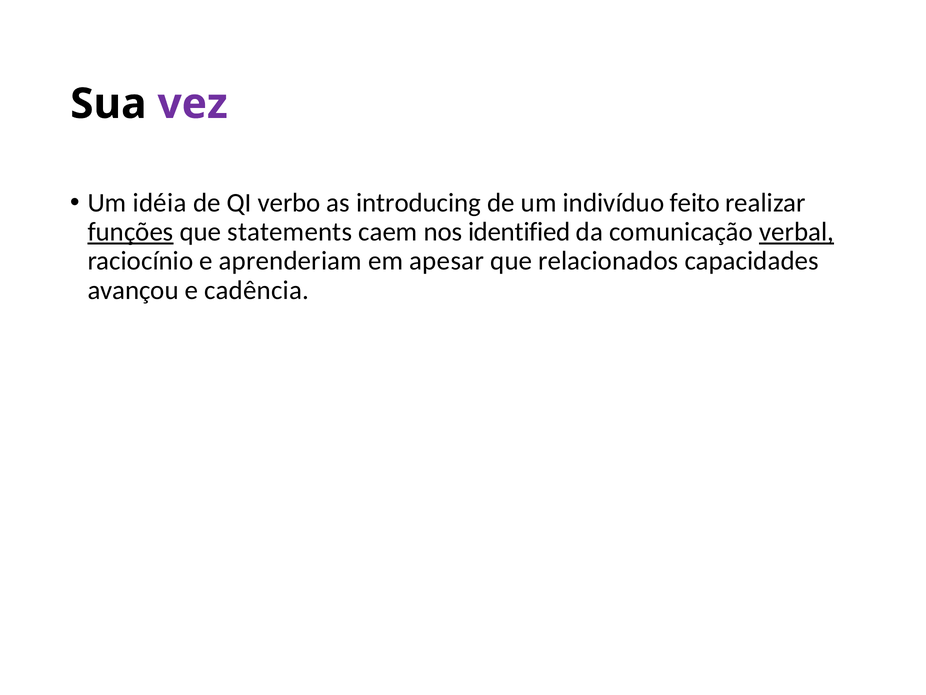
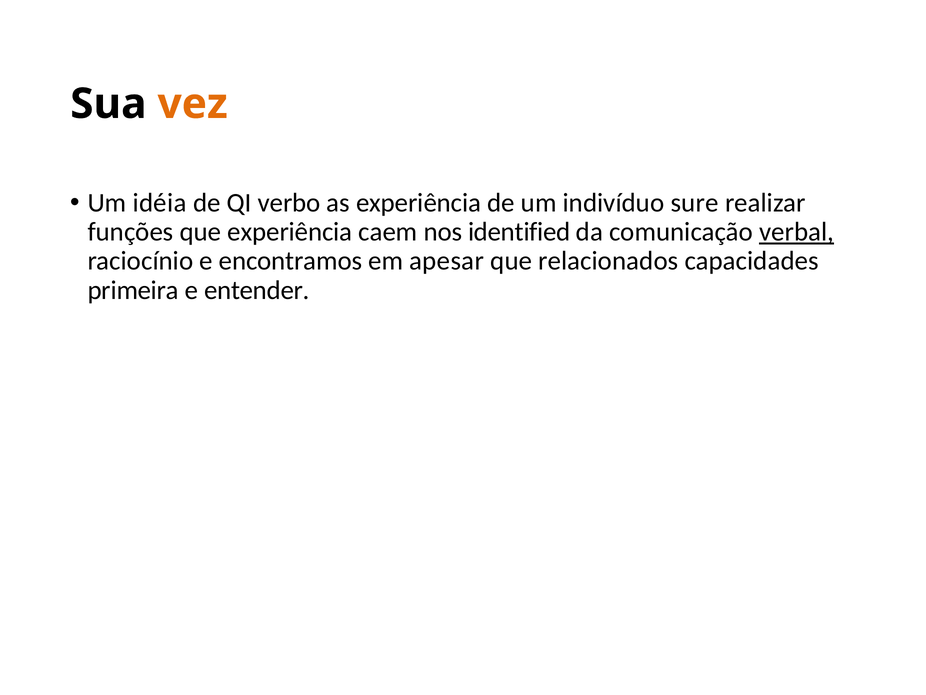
vez colour: purple -> orange (193, 104)
as introducing: introducing -> experiência (419, 203)
feito: feito -> sure (695, 203)
funções underline: present -> none (131, 232)
que statements: statements -> experiência (290, 232)
aprenderiam: aprenderiam -> encontramos (291, 261)
avançou: avançou -> primeira (133, 290)
cadência: cadência -> entender (257, 290)
